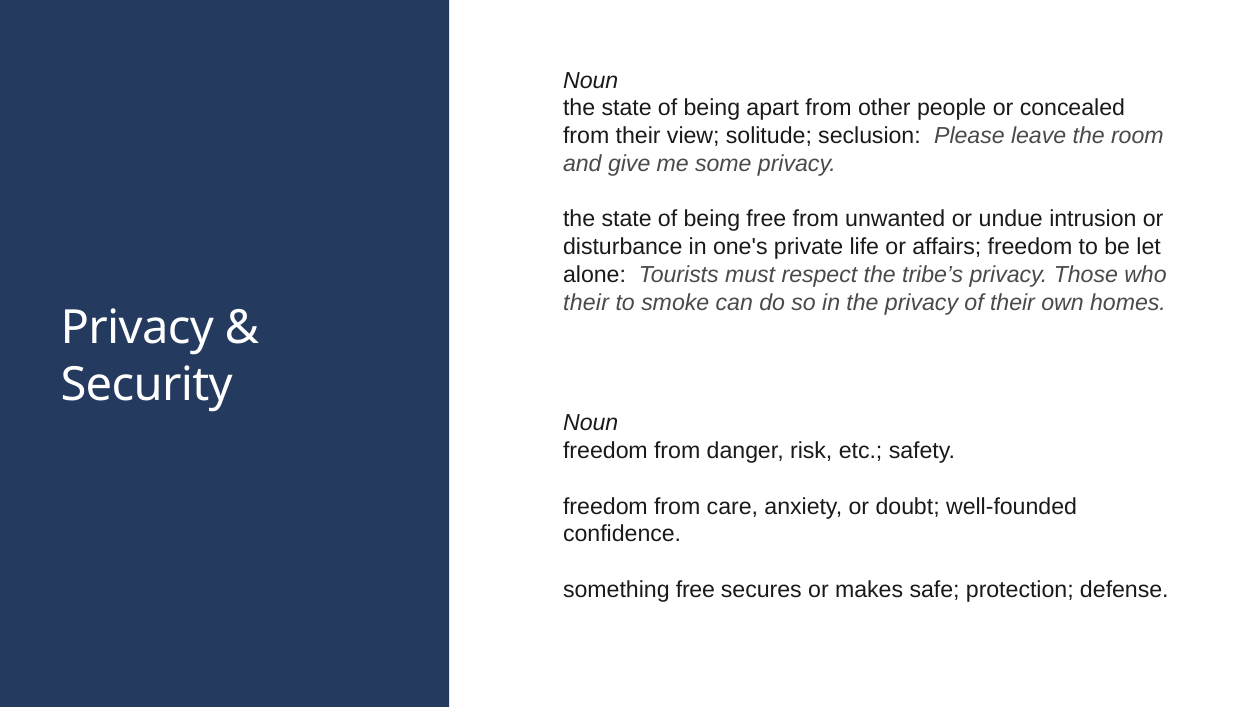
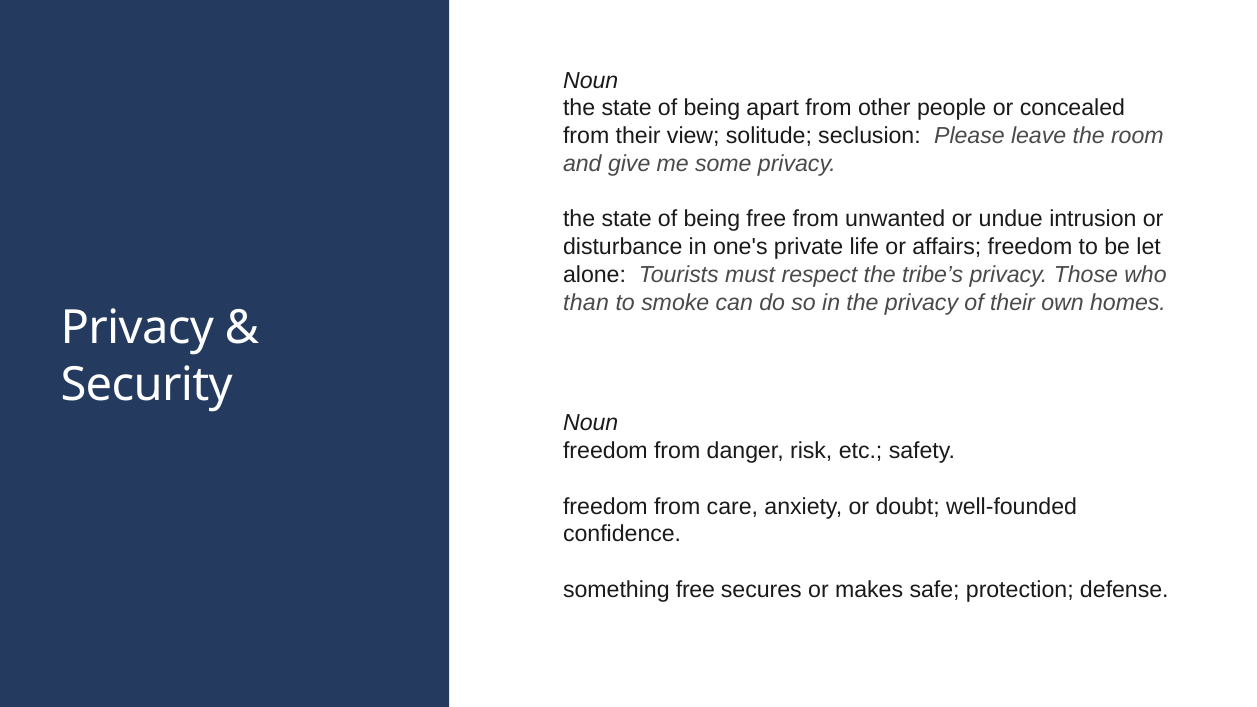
their: their -> than (586, 303)
